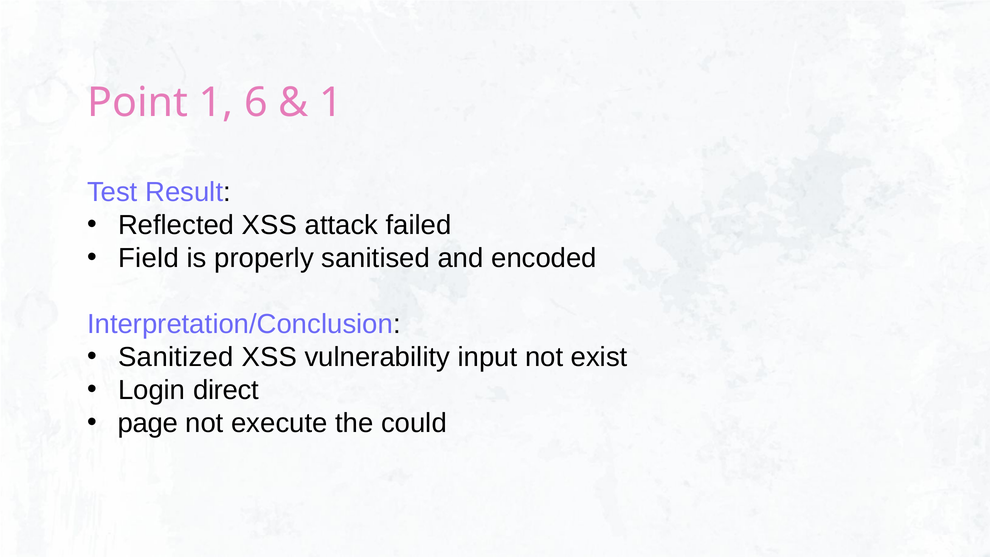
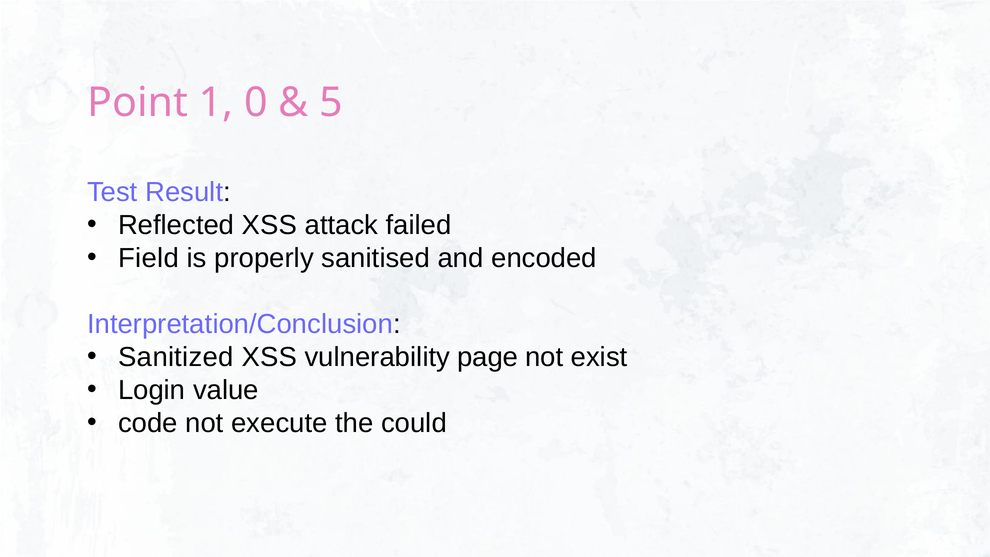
6: 6 -> 0 (256, 103)
1: 1 -> 5 (331, 103)
input: input -> page (488, 357)
direct: direct -> value (226, 390)
page: page -> code (148, 423)
